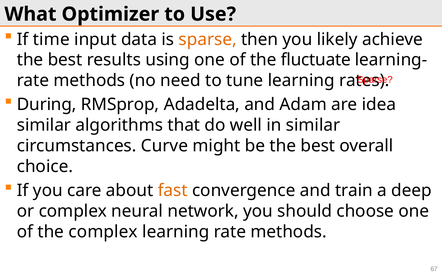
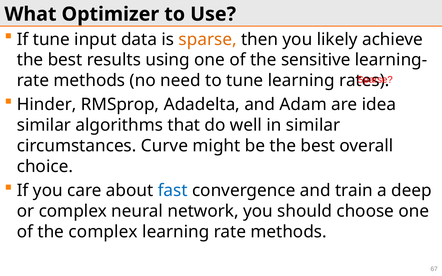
If time: time -> tune (51, 39)
fluctuate: fluctuate -> sensitive (316, 60)
During: During -> Hinder (47, 105)
fast colour: orange -> blue (173, 191)
